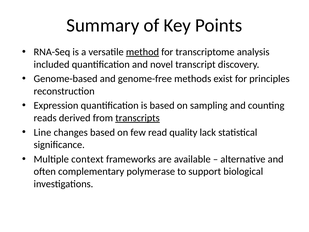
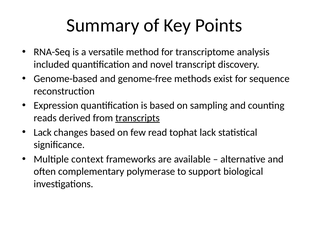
method underline: present -> none (142, 52)
principles: principles -> sequence (269, 79)
Line: Line -> Lack (43, 132)
quality: quality -> tophat (183, 132)
